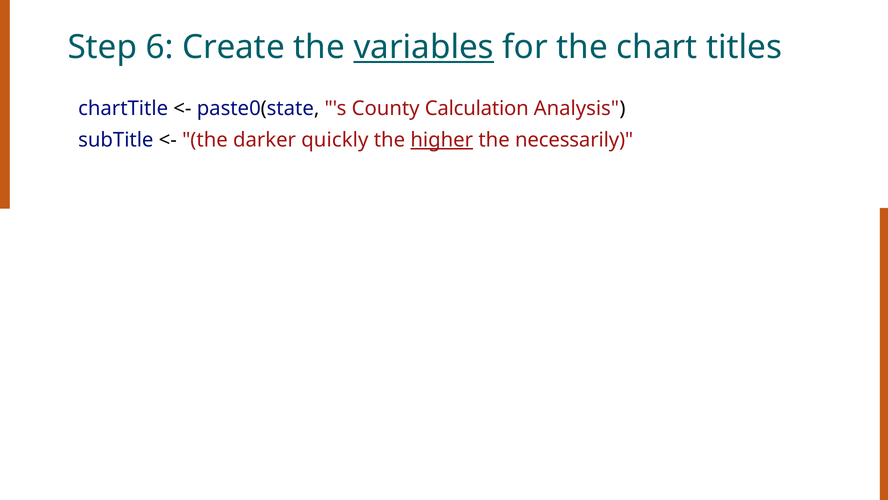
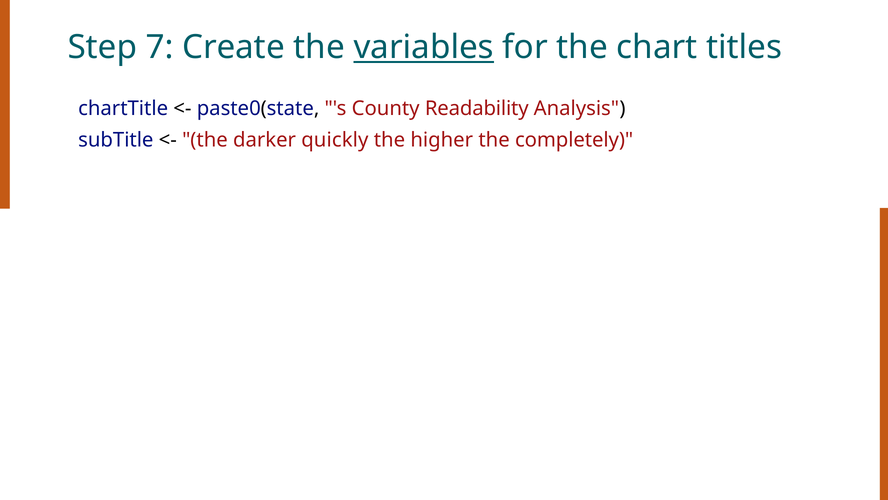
6: 6 -> 7 (160, 47)
Calculation: Calculation -> Readability (477, 109)
higher underline: present -> none (442, 140)
necessarily: necessarily -> completely (574, 140)
